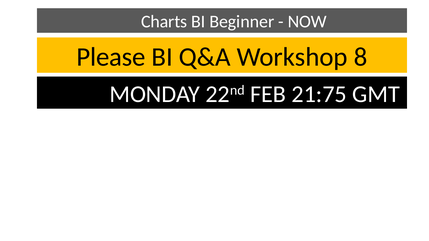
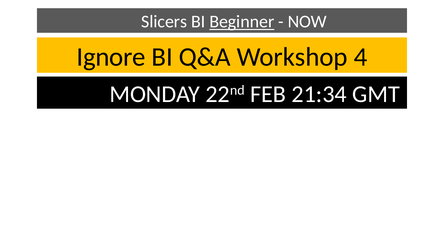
Charts: Charts -> Slicers (164, 22)
Beginner underline: none -> present (242, 22)
Please: Please -> Ignore (111, 57)
8: 8 -> 4 (361, 57)
21:75: 21:75 -> 21:34 (319, 94)
